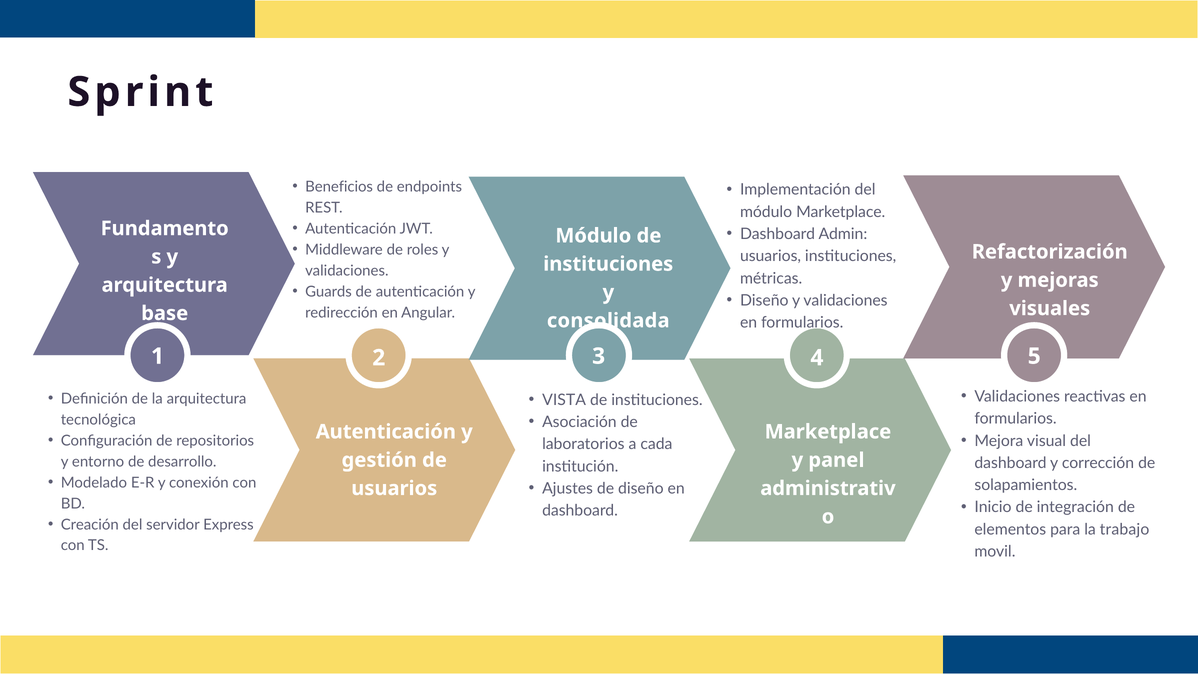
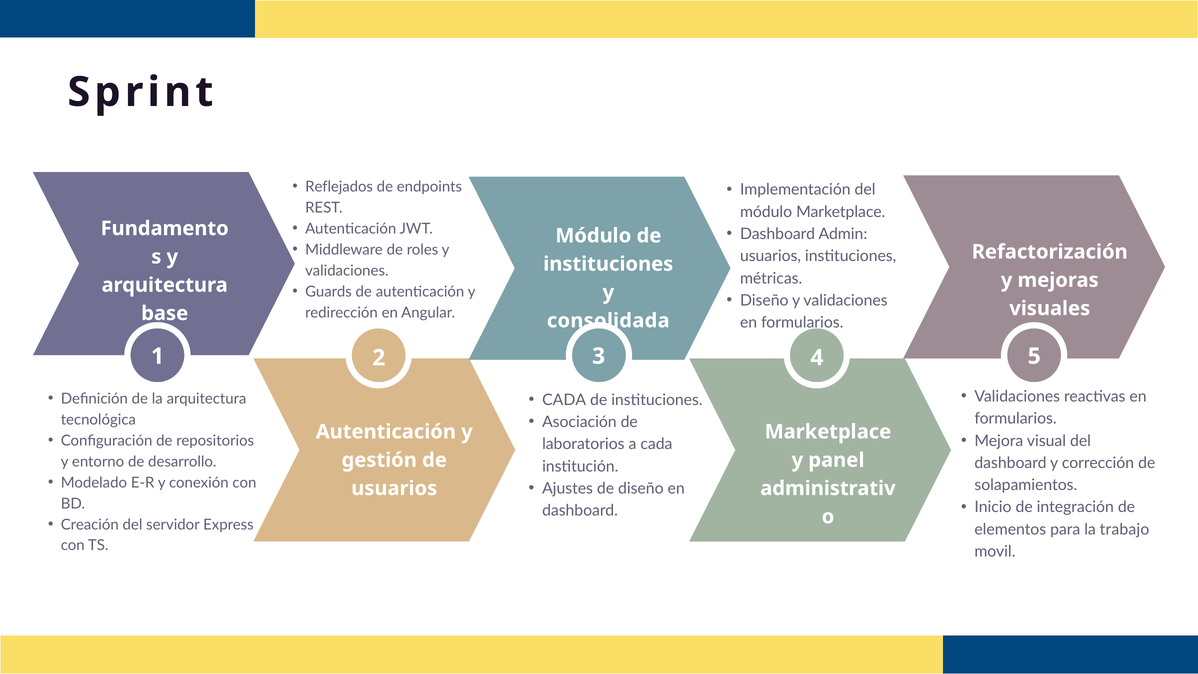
Beneficios: Beneficios -> Reflejados (339, 187)
VISTA: VISTA -> CADA (564, 400)
